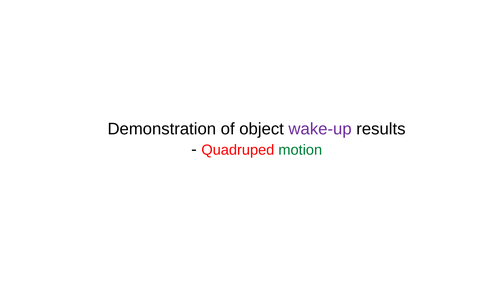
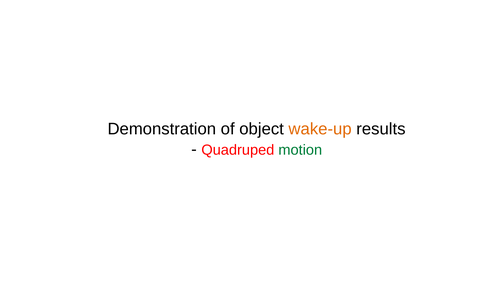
wake-up colour: purple -> orange (320, 129)
